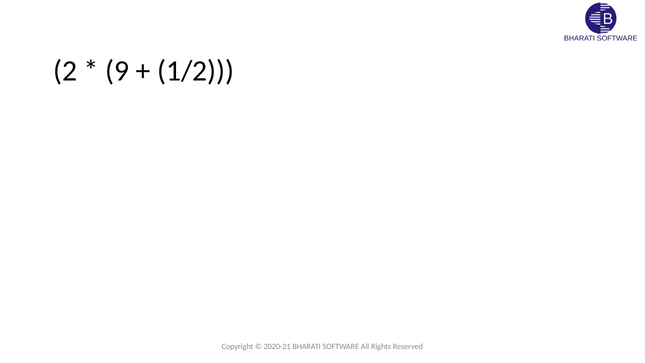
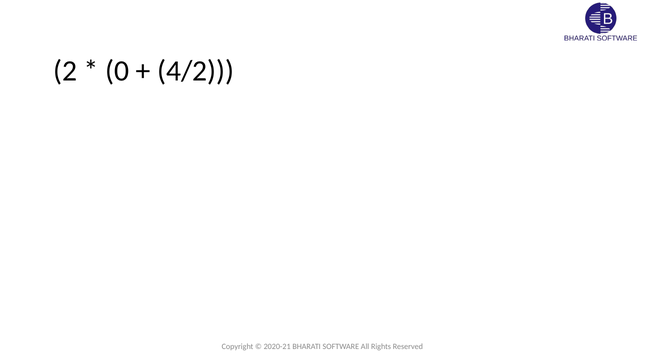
9: 9 -> 0 (117, 71)
1/2: 1/2 -> 4/2 (196, 71)
